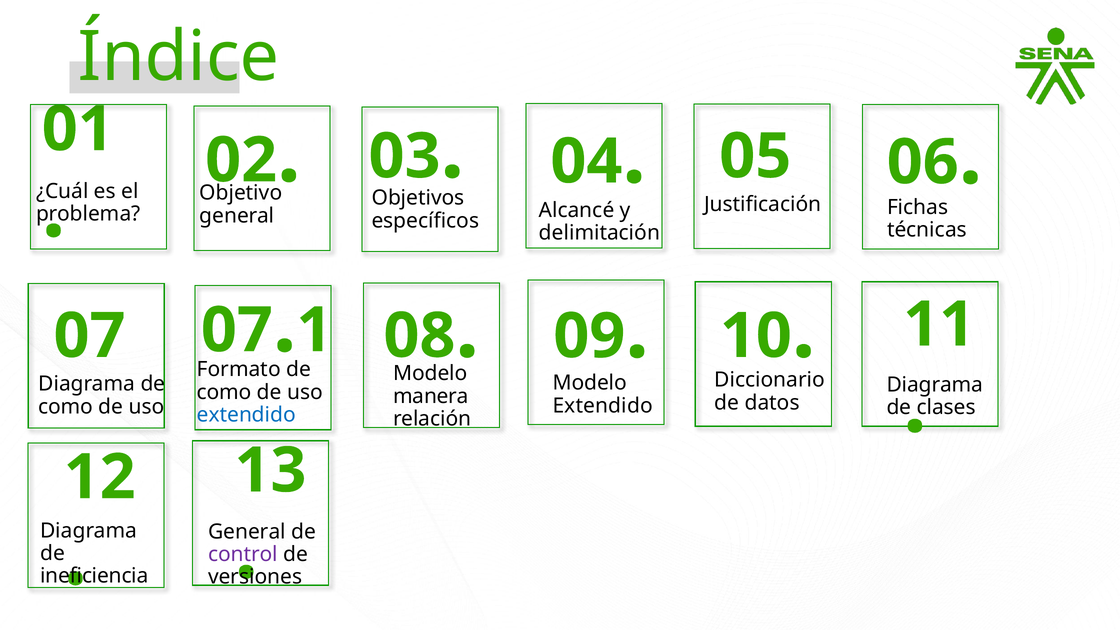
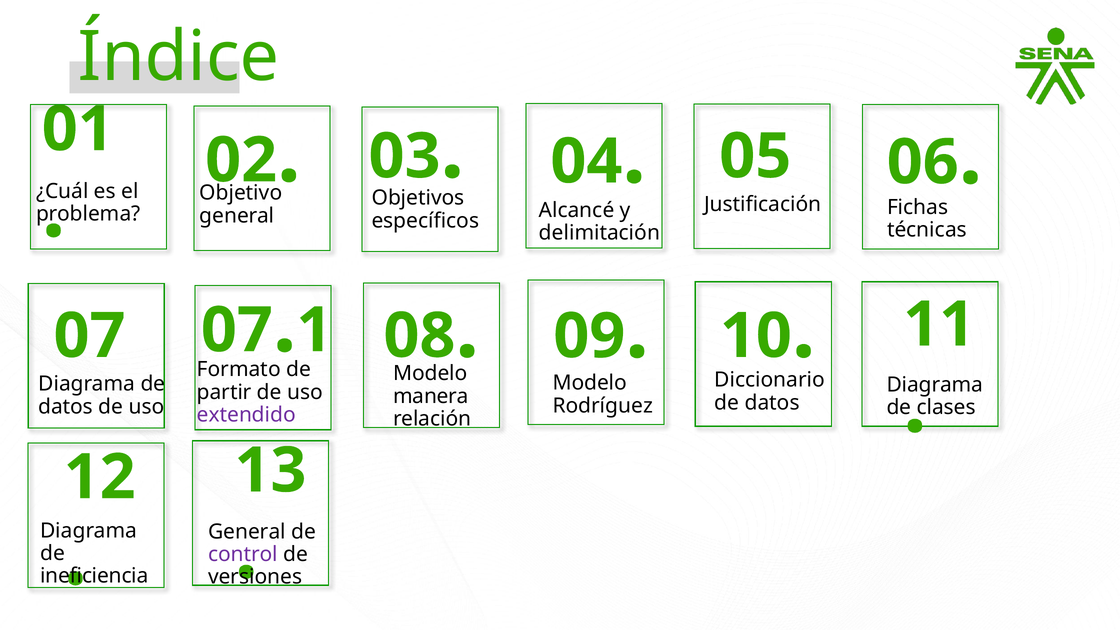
como: como -> partir (224, 392)
Extendido: Extendido -> Rodríguez (603, 406)
como: como -> datos (66, 407)
extendido colour: blue -> purple (246, 415)
